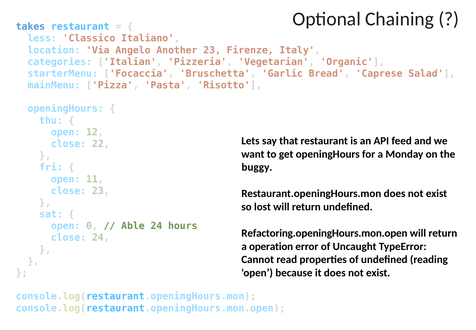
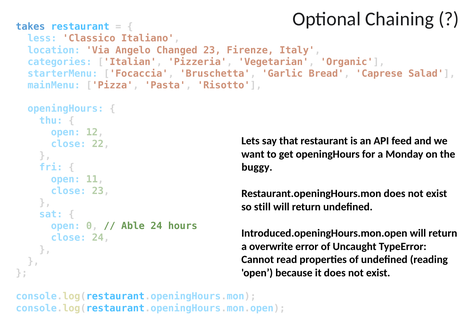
Another: Another -> Changed (177, 50)
lost: lost -> still (262, 207)
Refactoring.openingHours.mon.open: Refactoring.openingHours.mon.open -> Introduced.openingHours.mon.open (324, 233)
operation: operation -> overwrite (271, 246)
